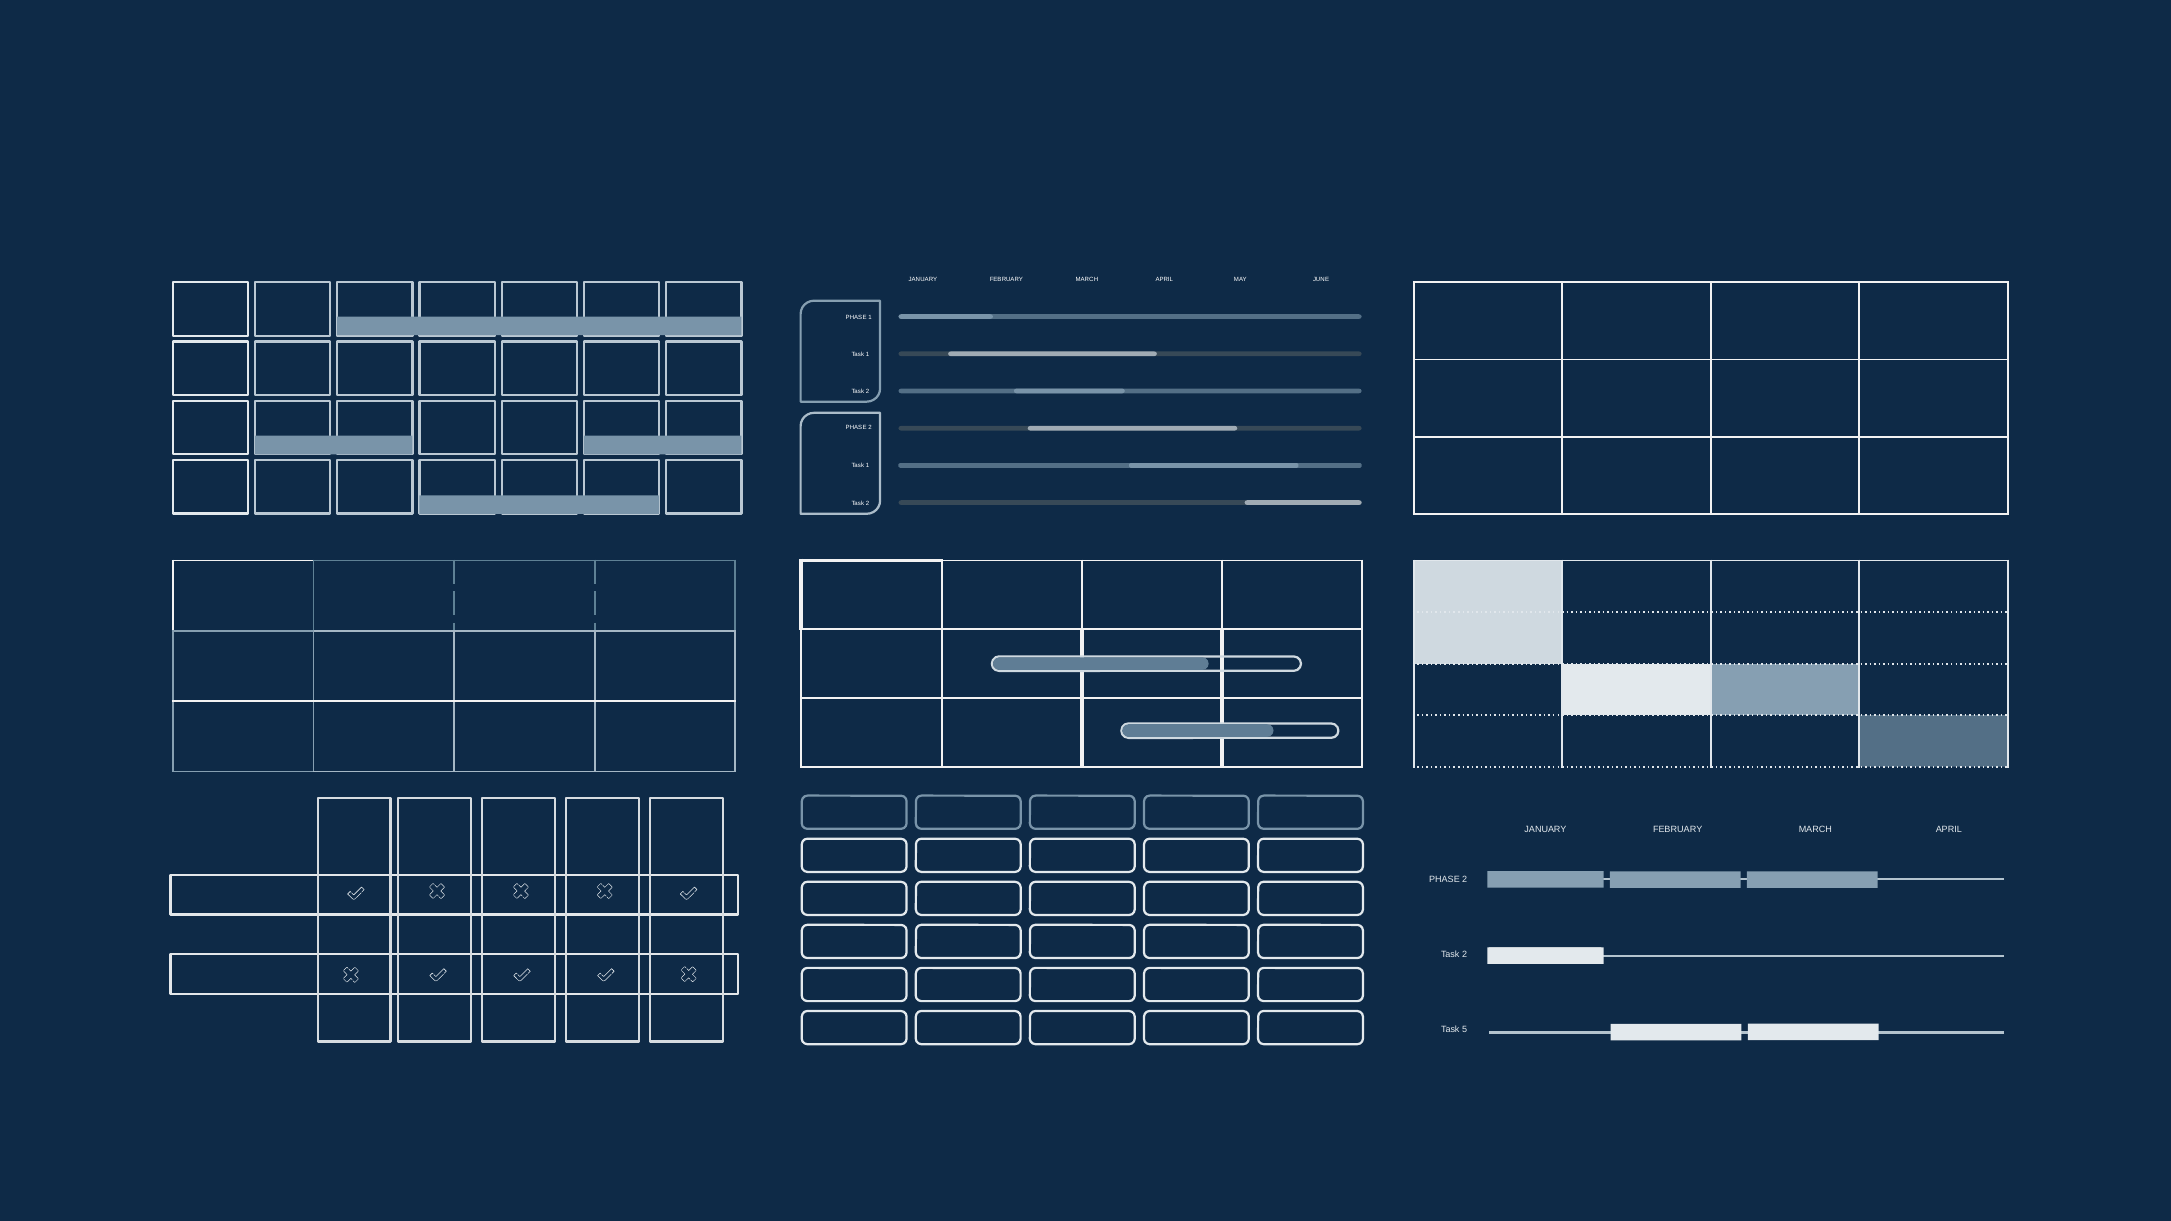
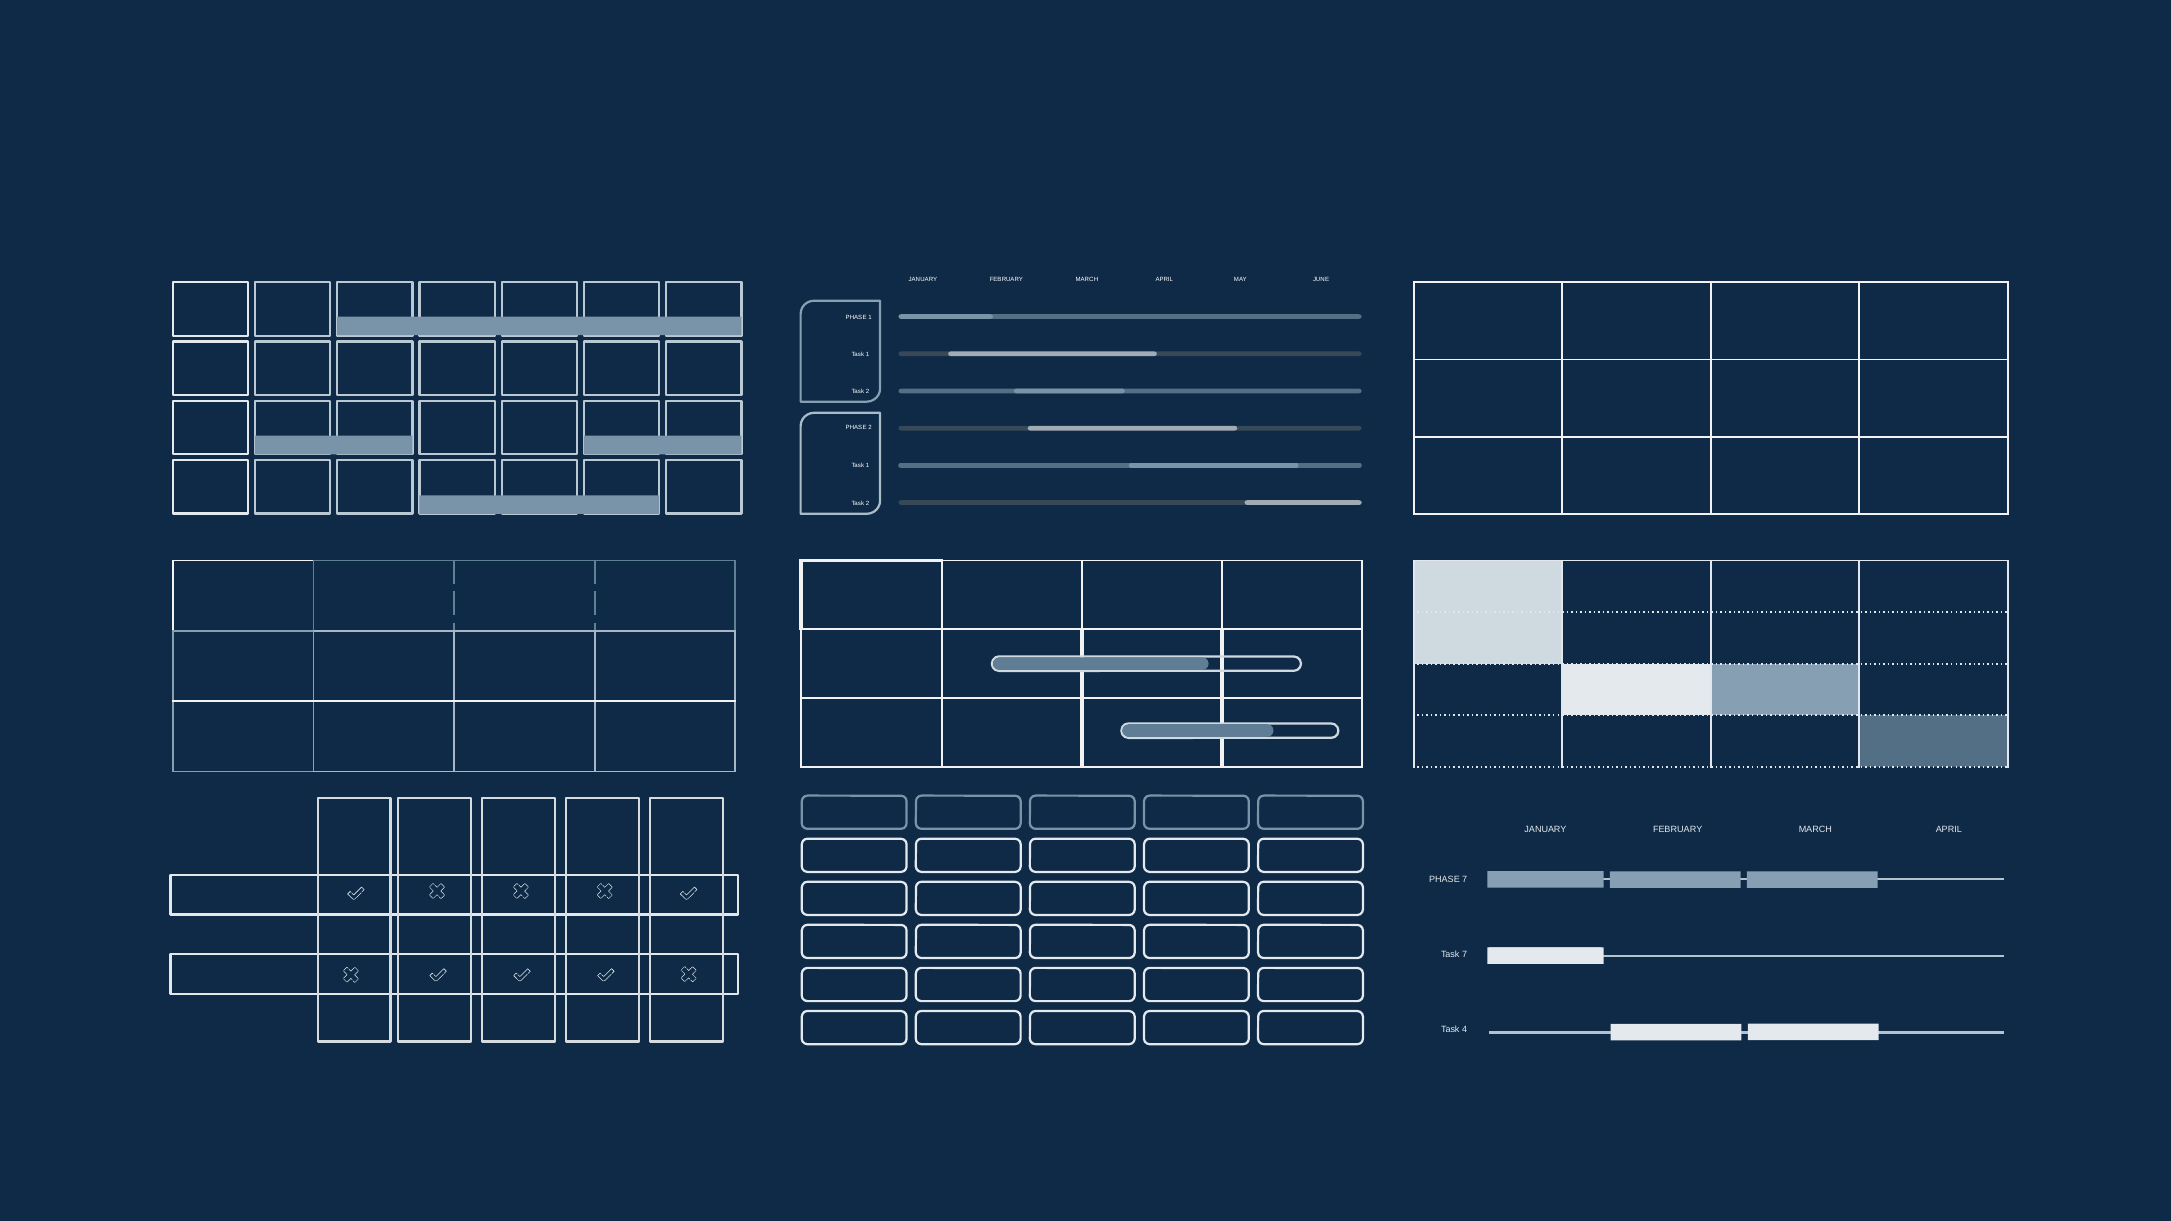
2: 2 -> 7 (1465, 880)
2: 2 -> 7 (1465, 955)
5: 5 -> 4 (1465, 1030)
